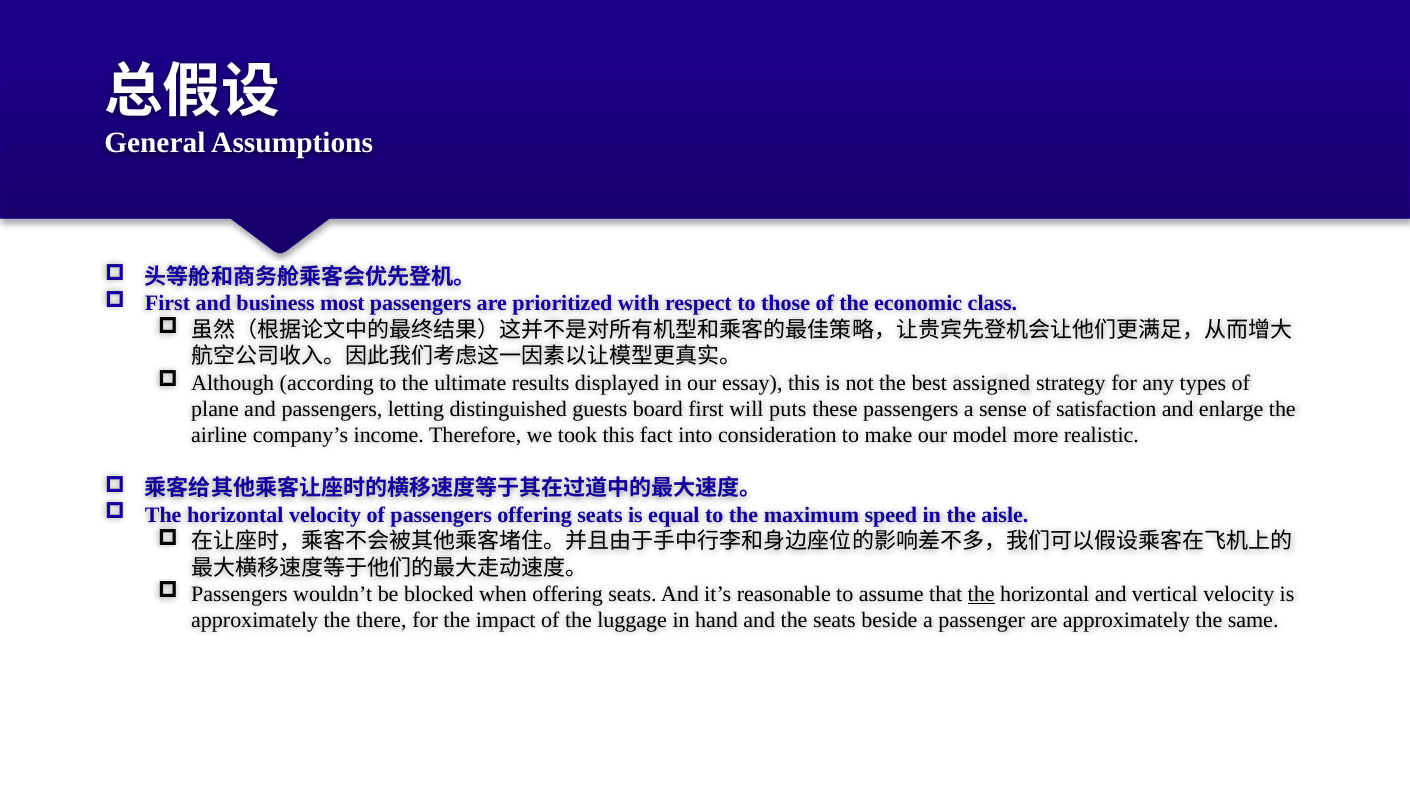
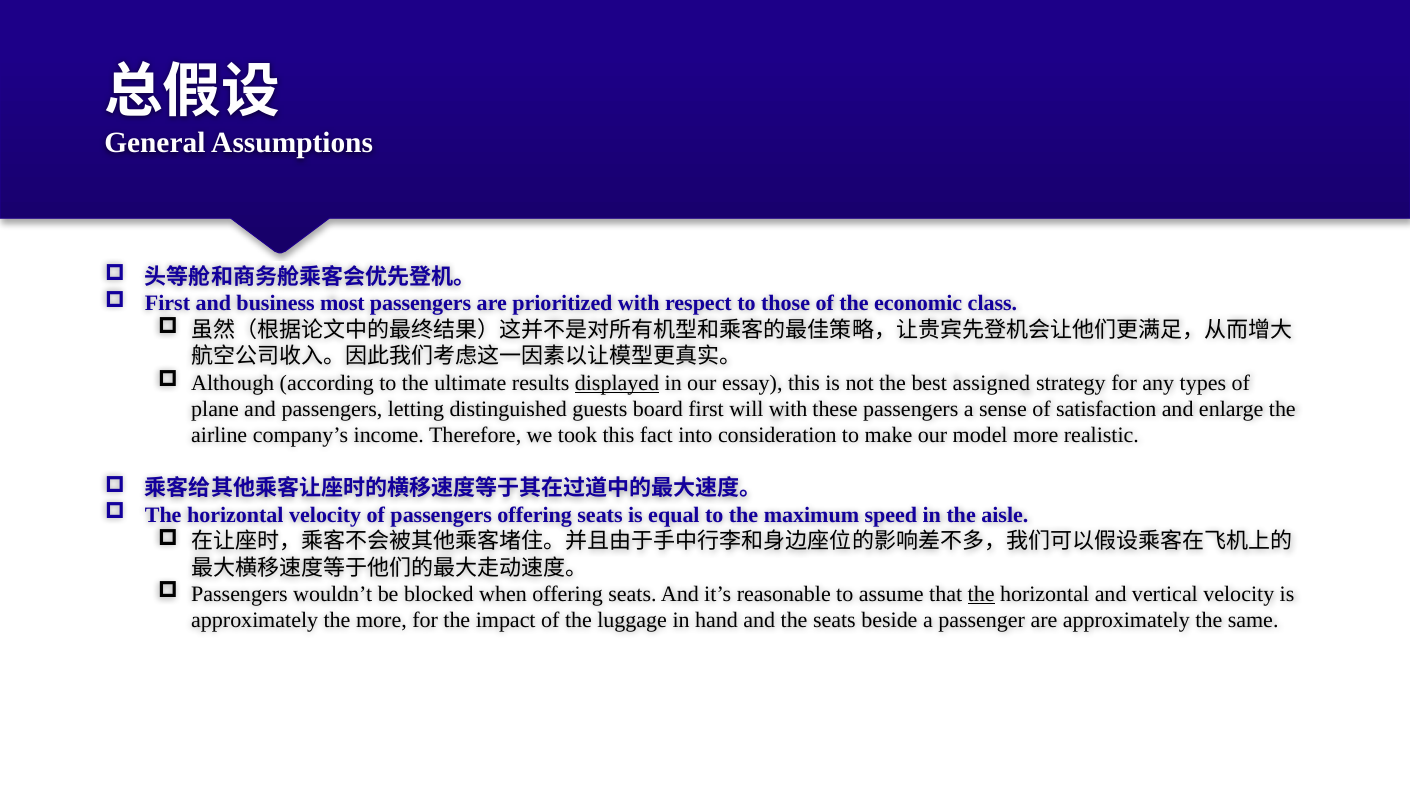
displayed underline: none -> present (617, 383)
will puts: puts -> with (788, 409)
the there: there -> more (381, 621)
